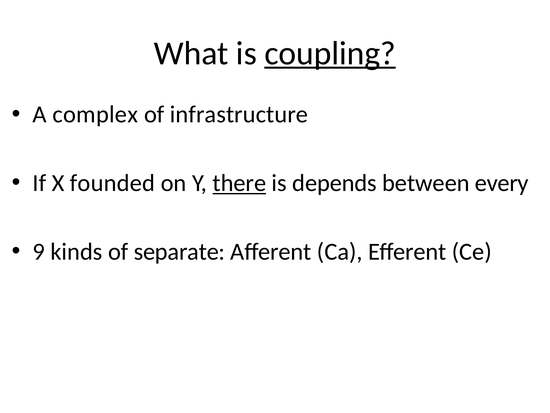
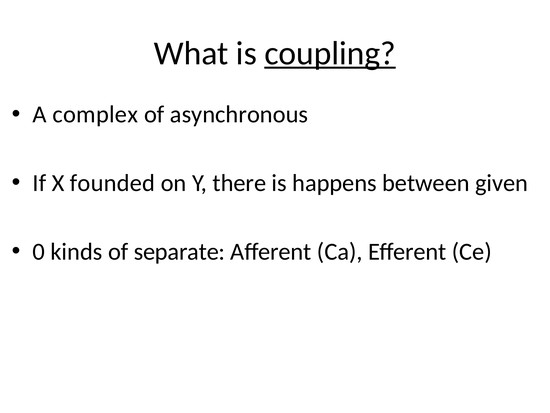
infrastructure: infrastructure -> asynchronous (239, 114)
there underline: present -> none (239, 183)
depends: depends -> happens (334, 183)
every: every -> given (502, 183)
9: 9 -> 0 (39, 251)
